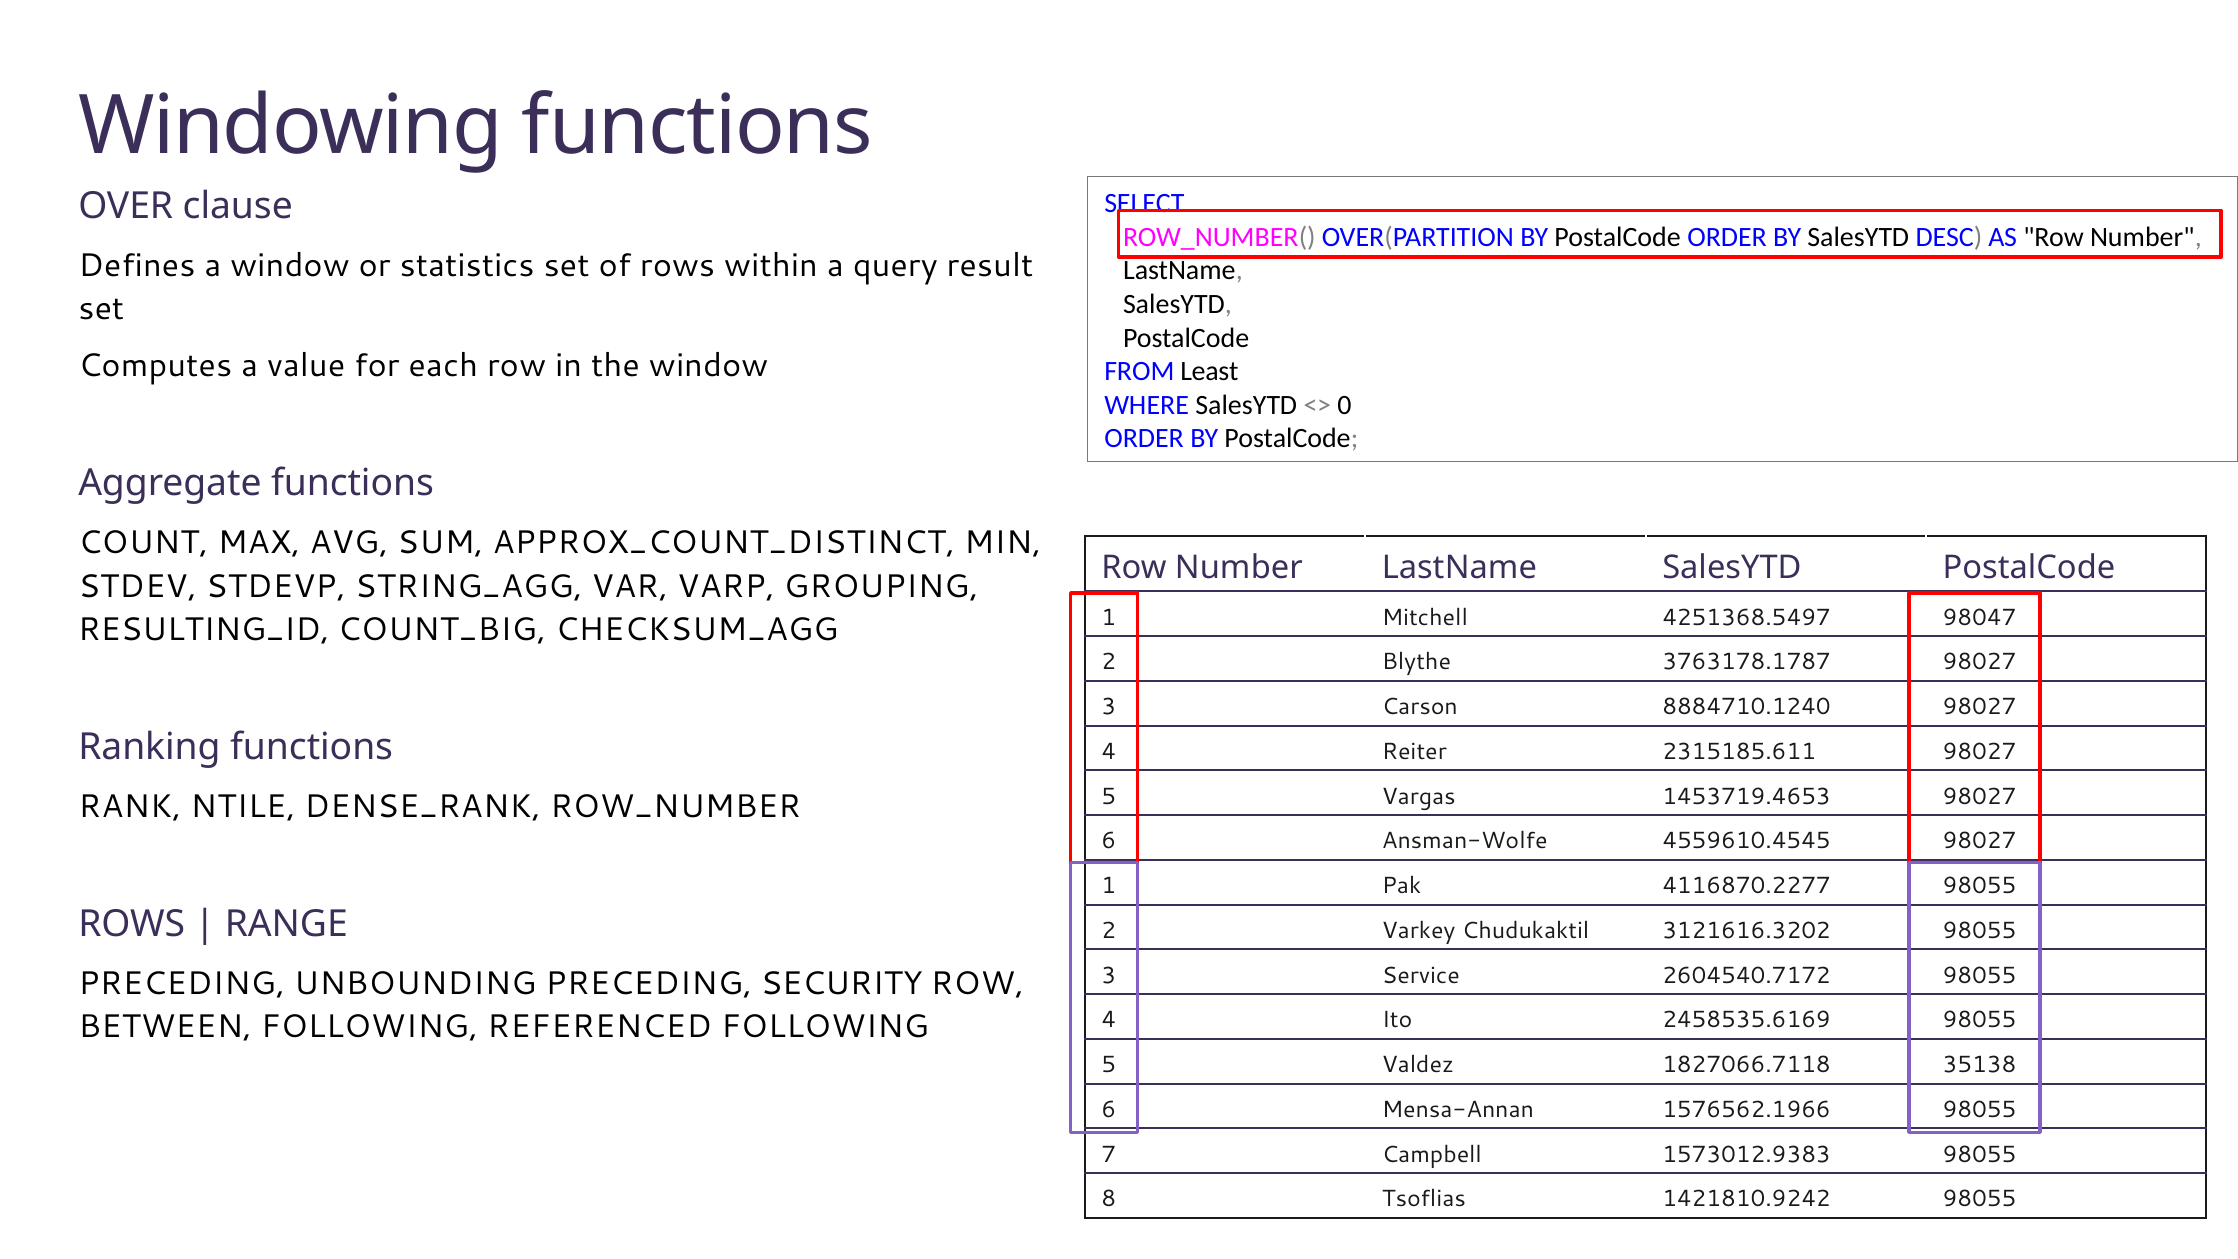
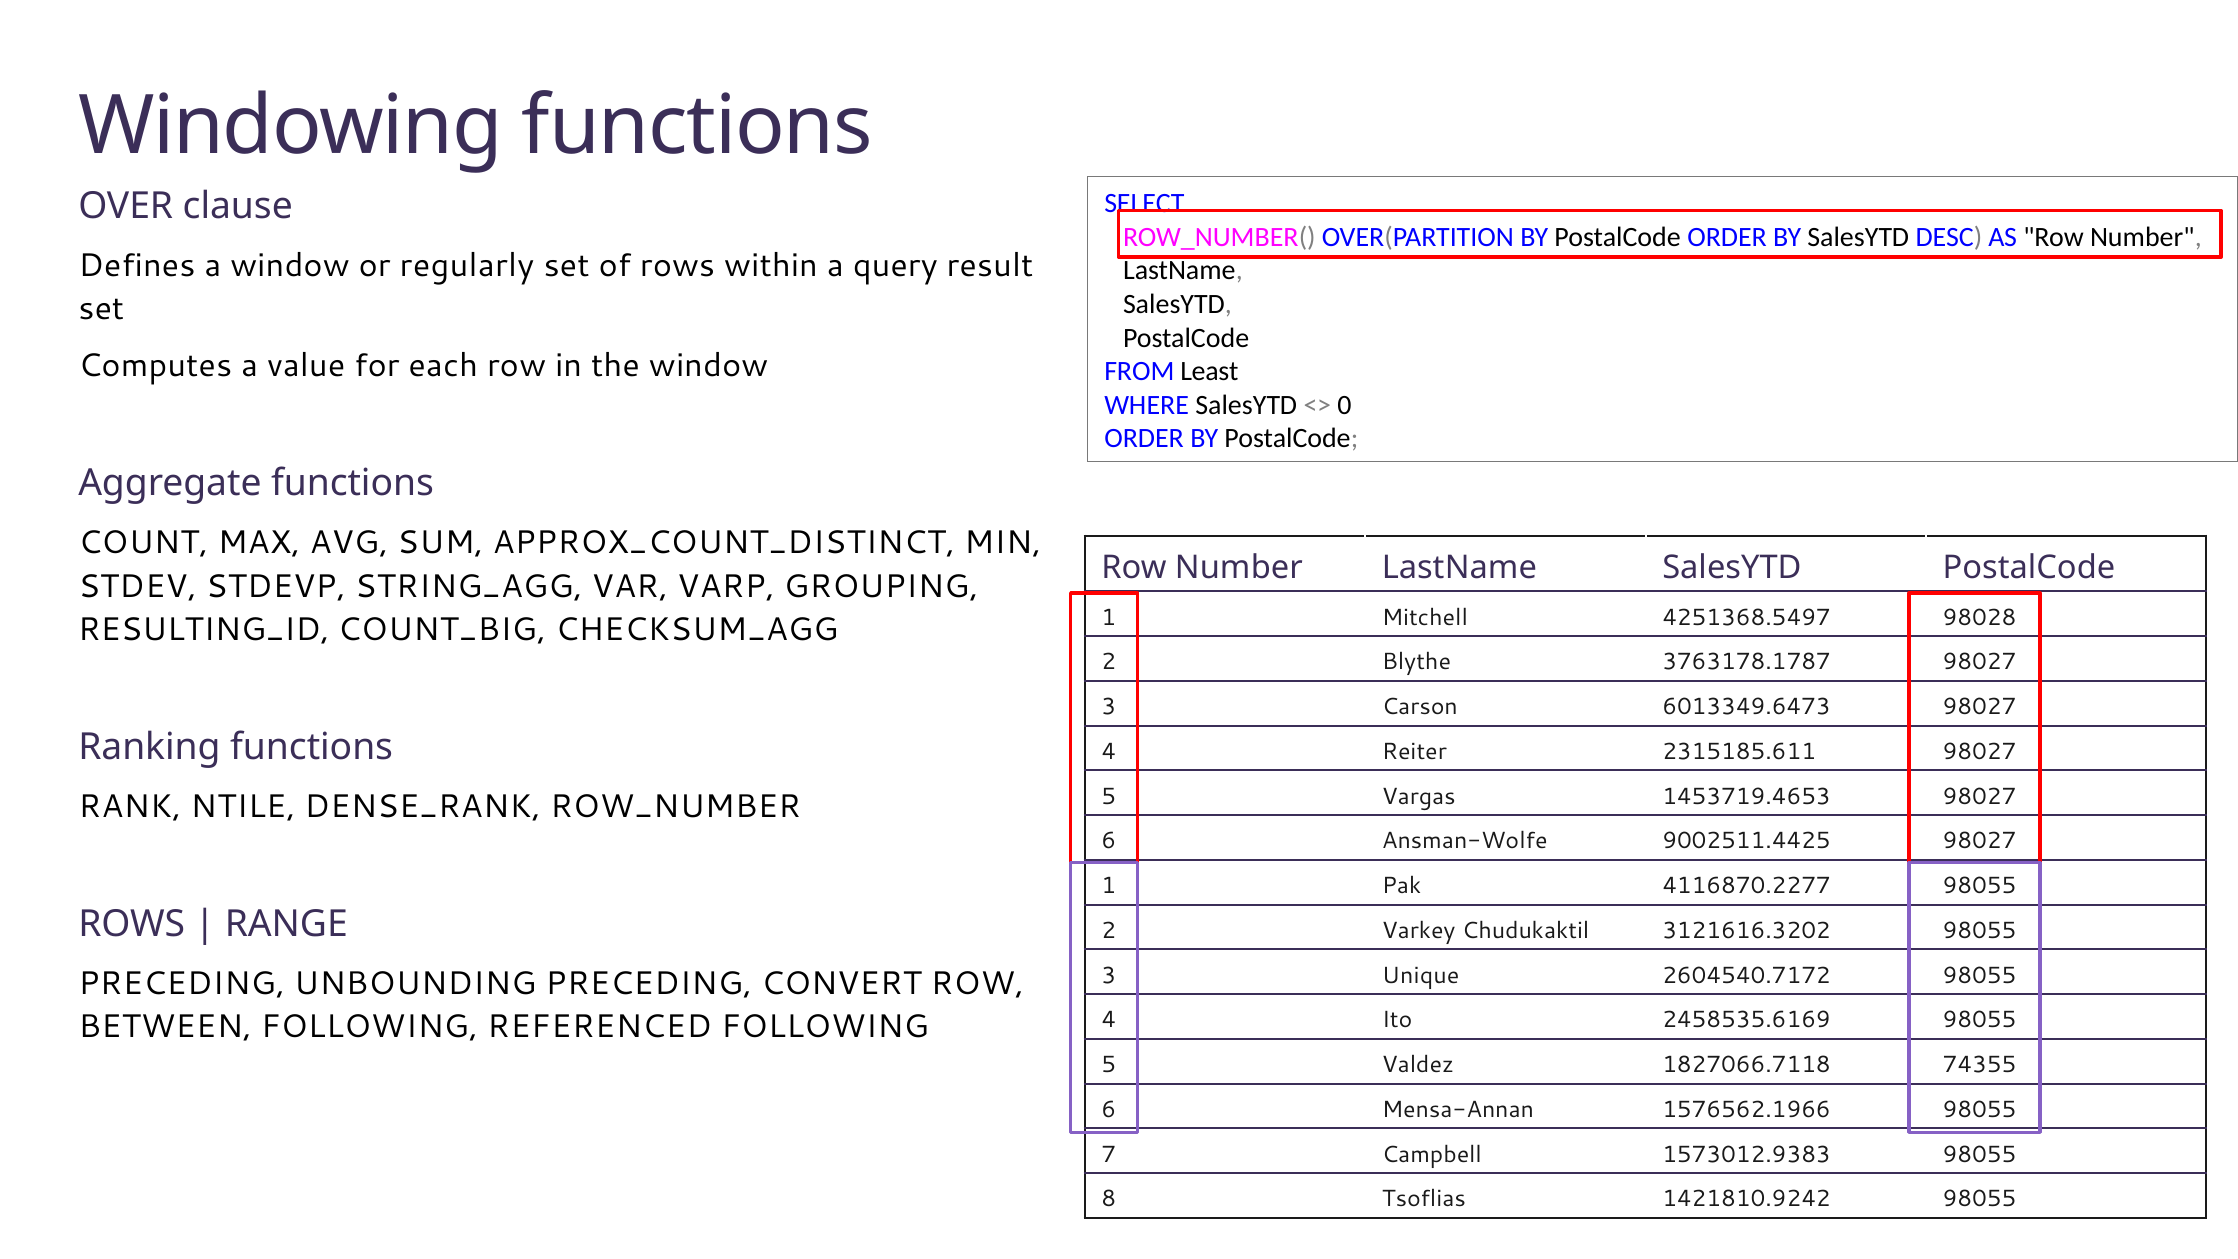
statistics: statistics -> regularly (467, 266)
98047: 98047 -> 98028 (1980, 617)
8884710.1240: 8884710.1240 -> 6013349.6473 (1747, 707)
4559610.4545: 4559610.4545 -> 9002511.4425 (1747, 841)
Service: Service -> Unique (1421, 975)
SECURITY: SECURITY -> CONVERT (842, 984)
35138: 35138 -> 74355 (1980, 1065)
